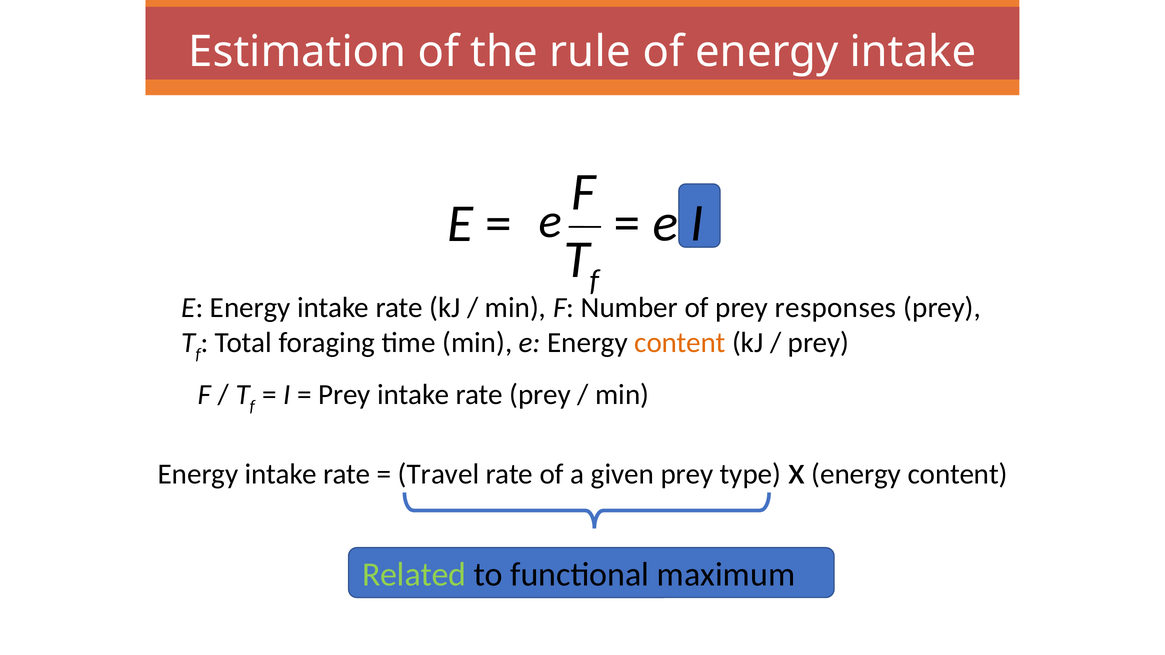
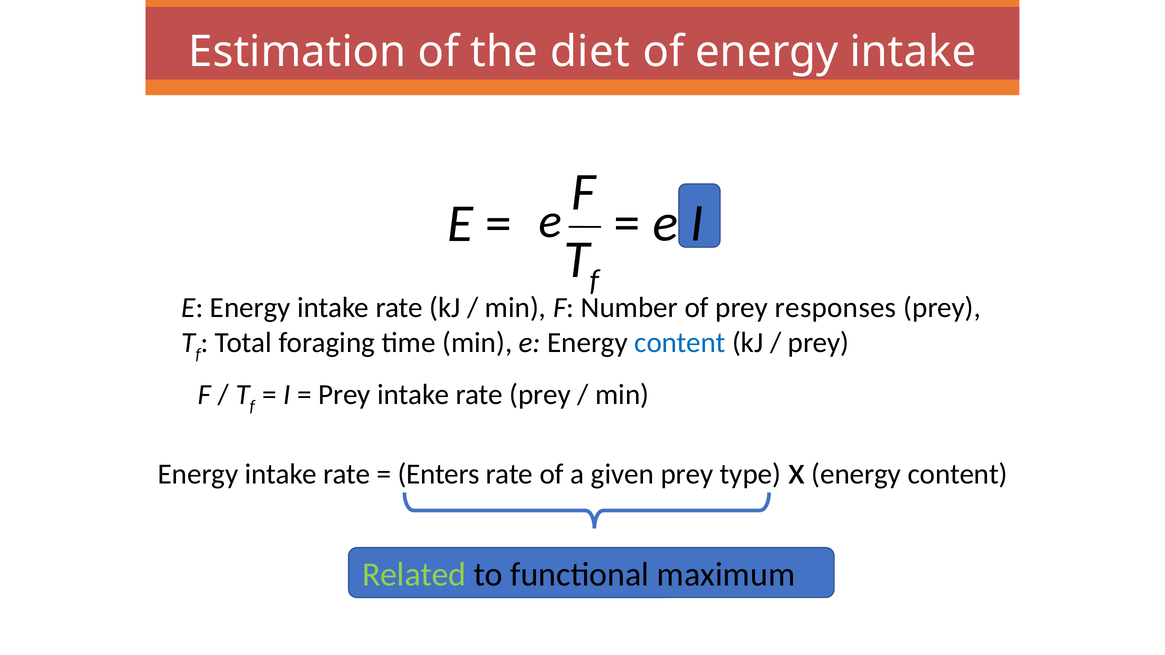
rule: rule -> diet (590, 52)
content colour: orange -> blue (680, 343)
Travel: Travel -> Enters (439, 474)
